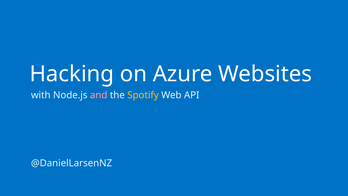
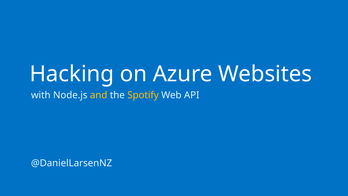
and colour: pink -> yellow (99, 95)
